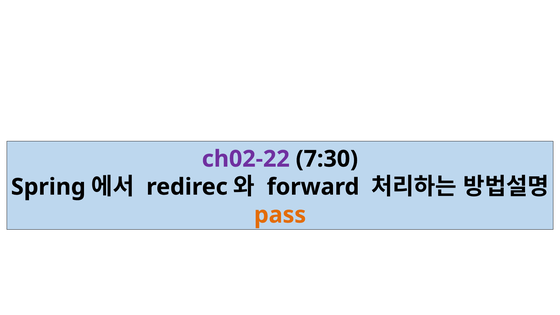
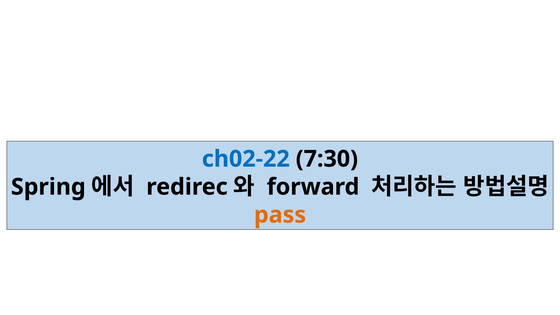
ch02-22 colour: purple -> blue (246, 159)
